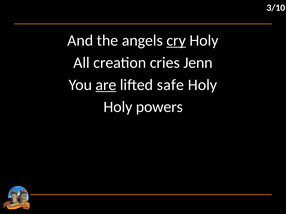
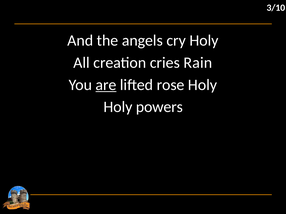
cry underline: present -> none (176, 40)
Jenn: Jenn -> Rain (198, 63)
safe: safe -> rose (171, 85)
